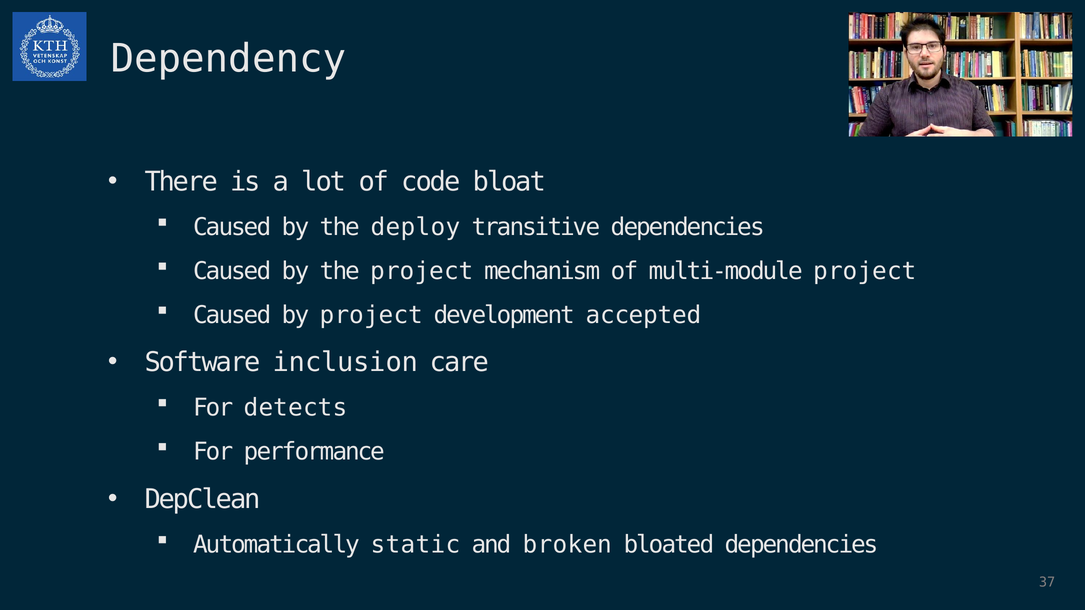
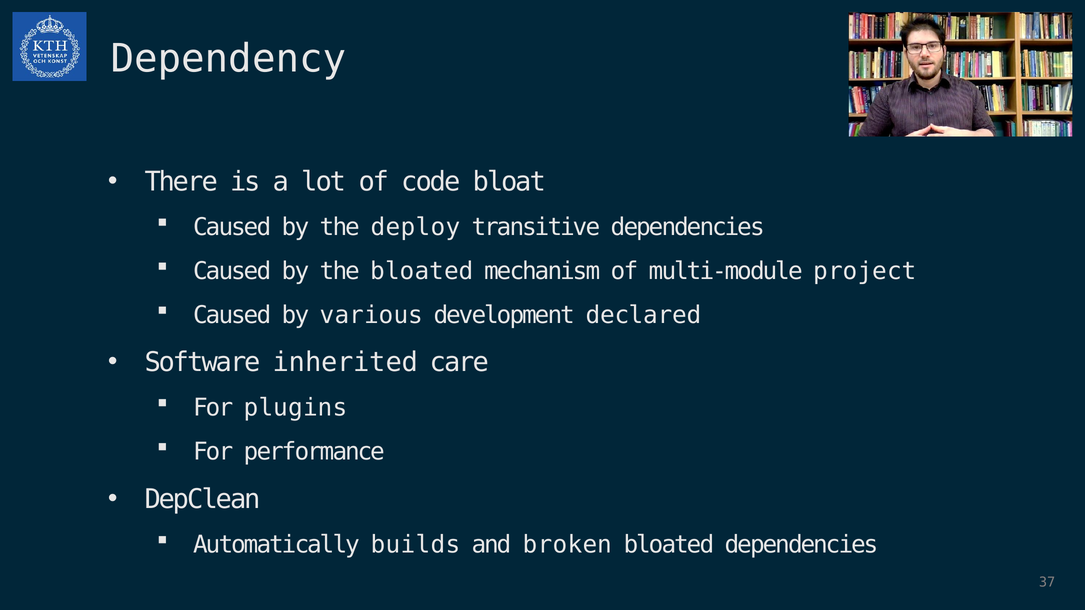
the project: project -> bloated (422, 271)
by project: project -> various (371, 315)
accepted: accepted -> declared (644, 315)
inclusion: inclusion -> inherited (345, 363)
detects: detects -> plugins (296, 408)
static: static -> builds (416, 545)
